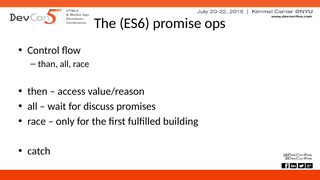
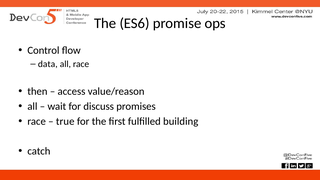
than: than -> data (48, 64)
only: only -> true (65, 121)
